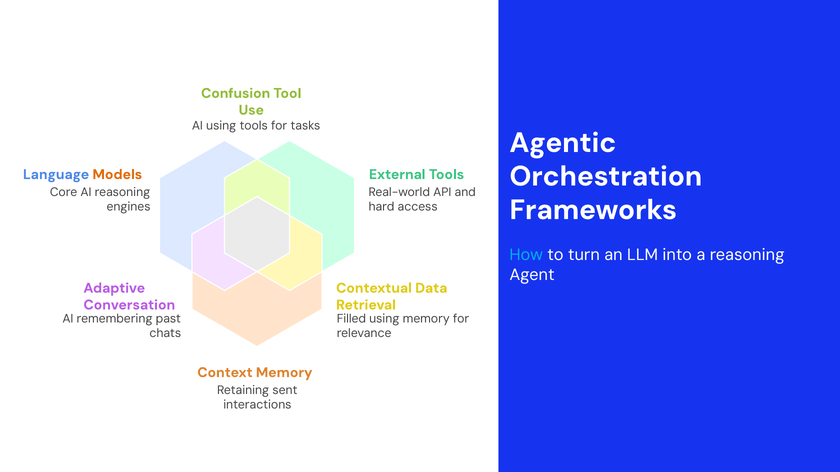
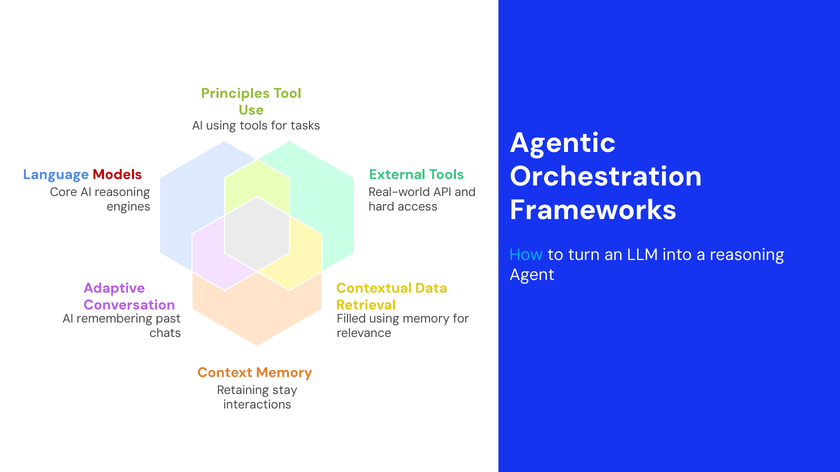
Confusion: Confusion -> Principles (236, 93)
Models colour: orange -> red (117, 175)
sent: sent -> stay (285, 391)
